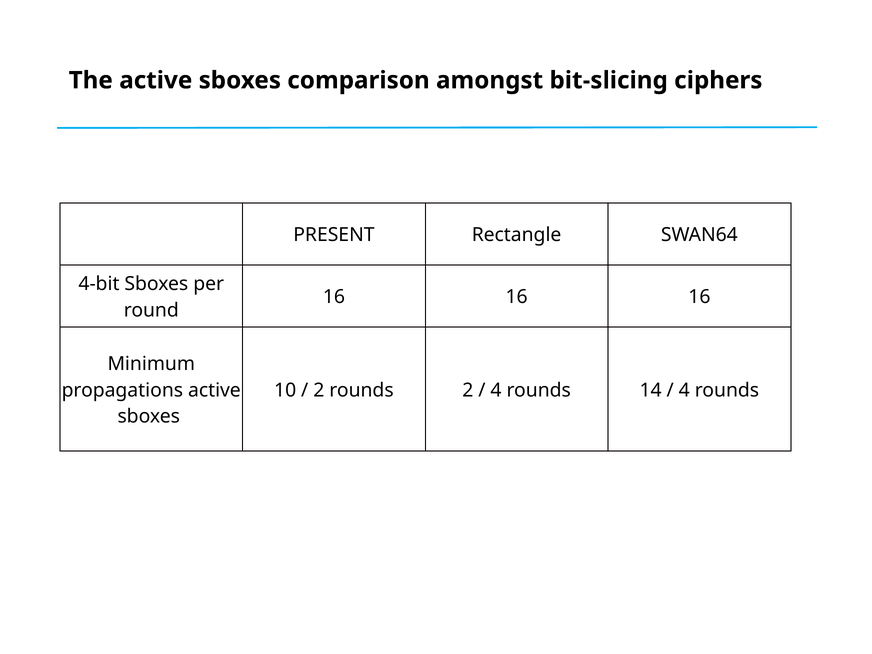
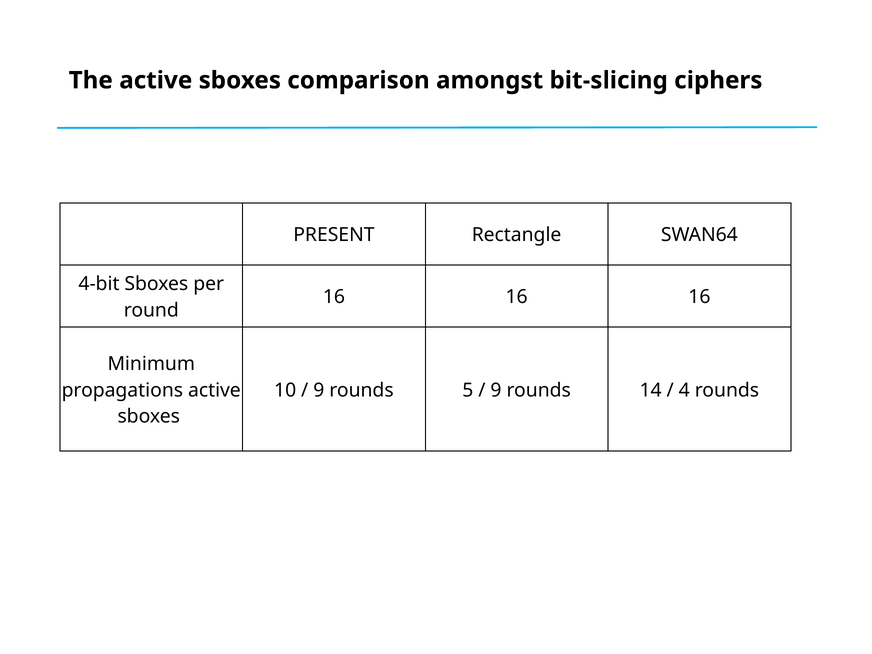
2: 2 -> 9 (319, 390)
rounds 2: 2 -> 5 (468, 390)
4: 4 -> 9 (496, 390)
